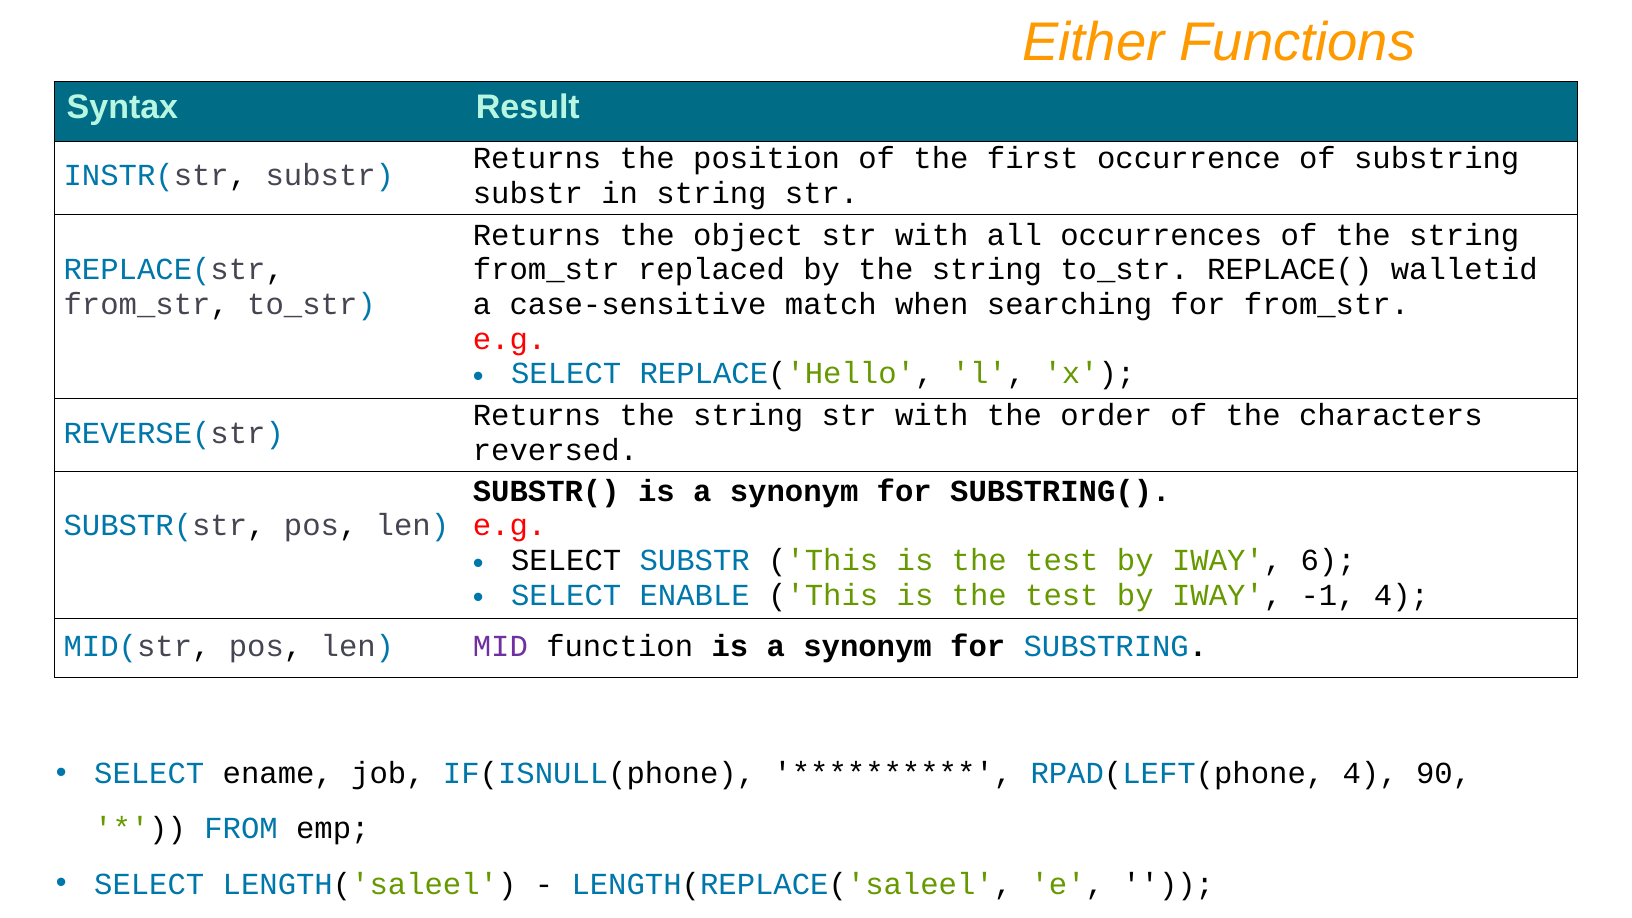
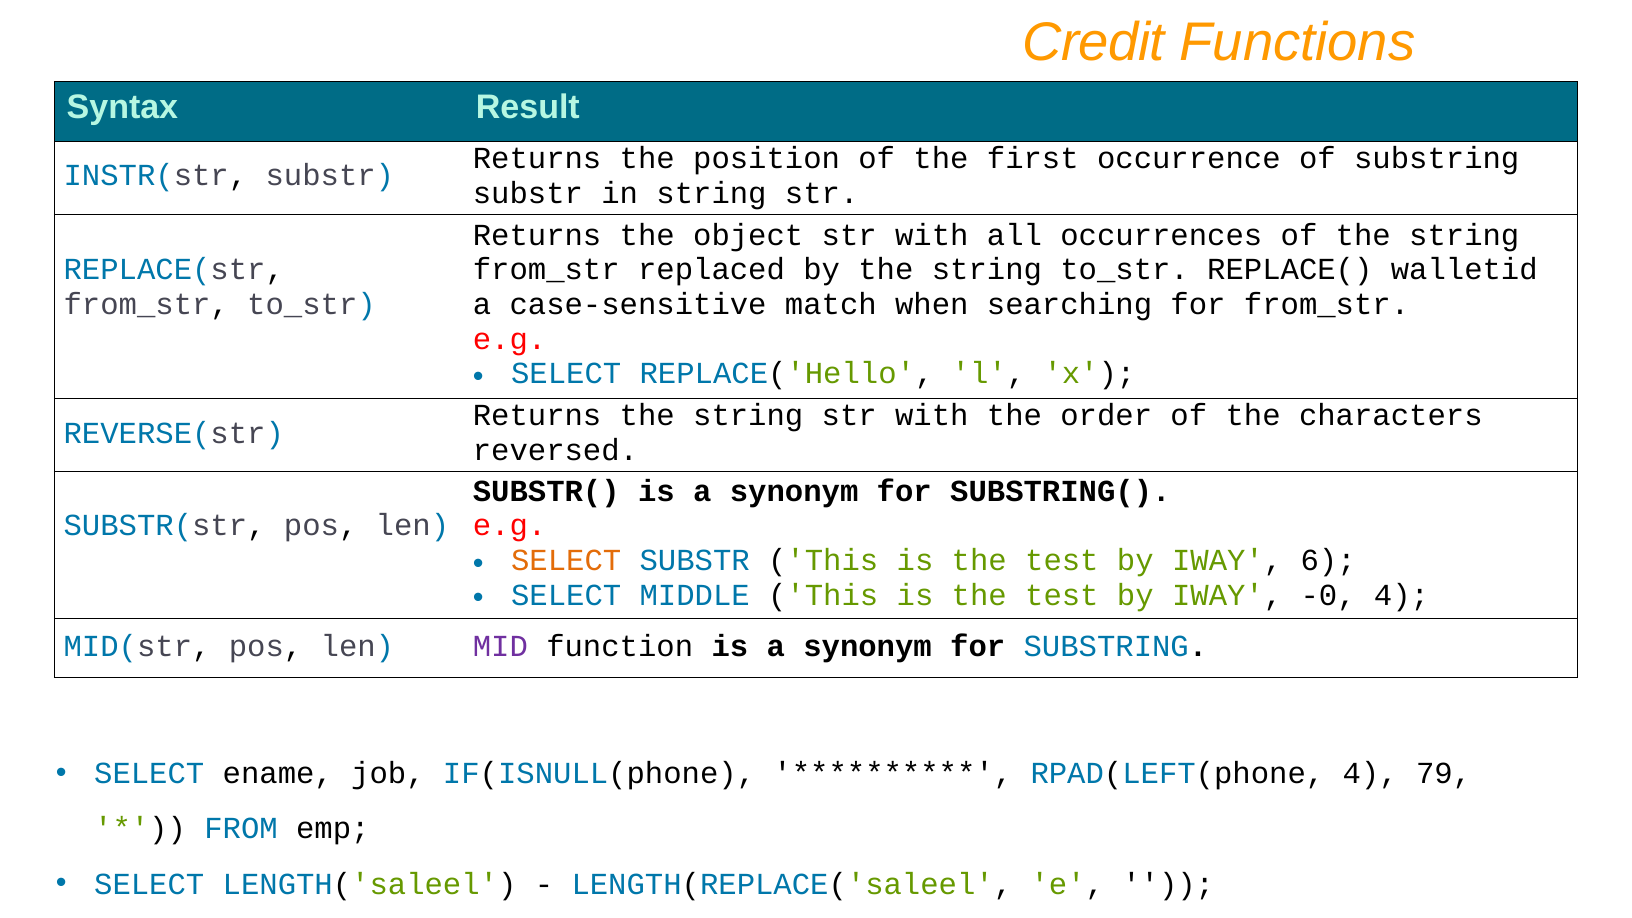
Either: Either -> Credit (1094, 42)
SELECT colour: black -> orange (566, 561)
ENABLE: ENABLE -> MIDDLE (695, 595)
-1: -1 -> -0 (1328, 595)
90: 90 -> 79 (1444, 774)
